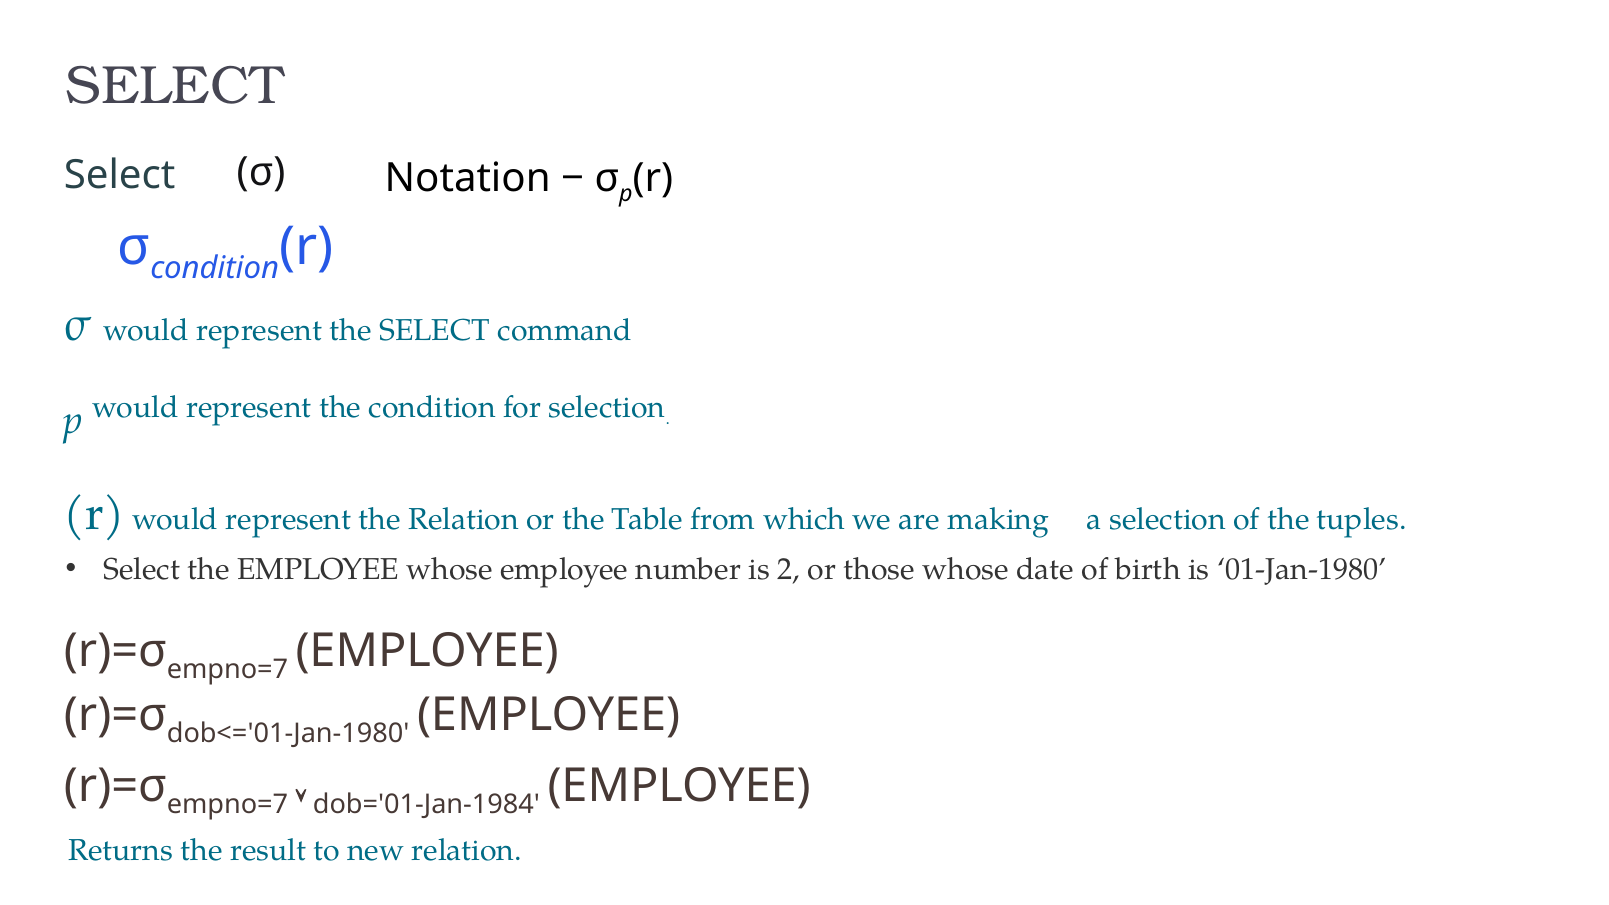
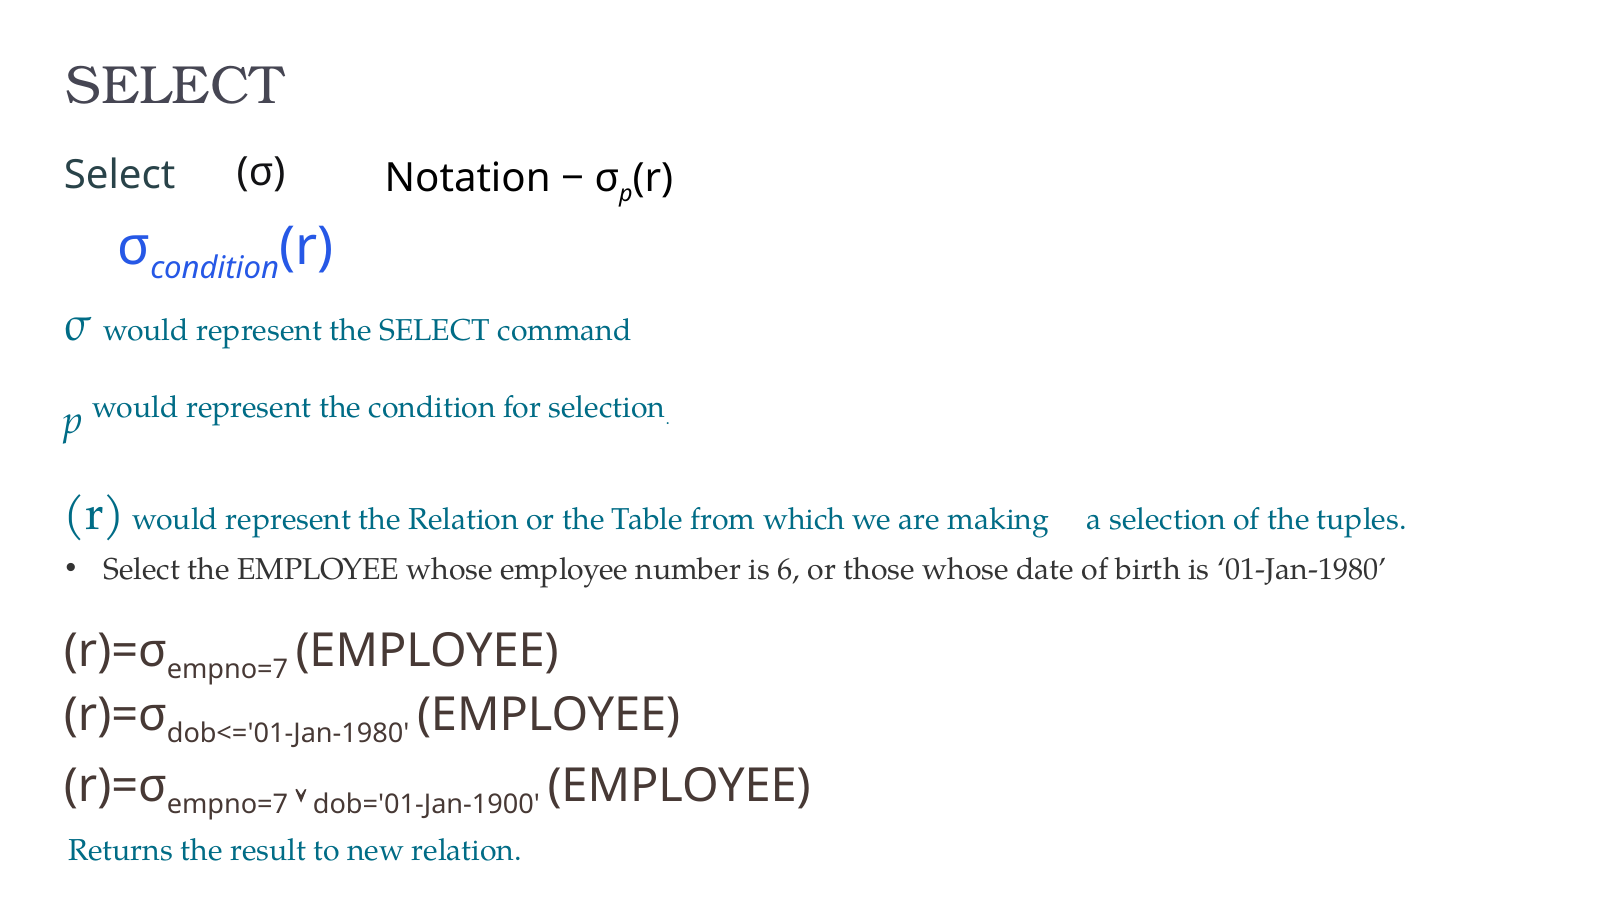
2: 2 -> 6 (789, 569)
dob='01-Jan-1984: dob='01-Jan-1984 -> dob='01-Jan-1900 (426, 805)
